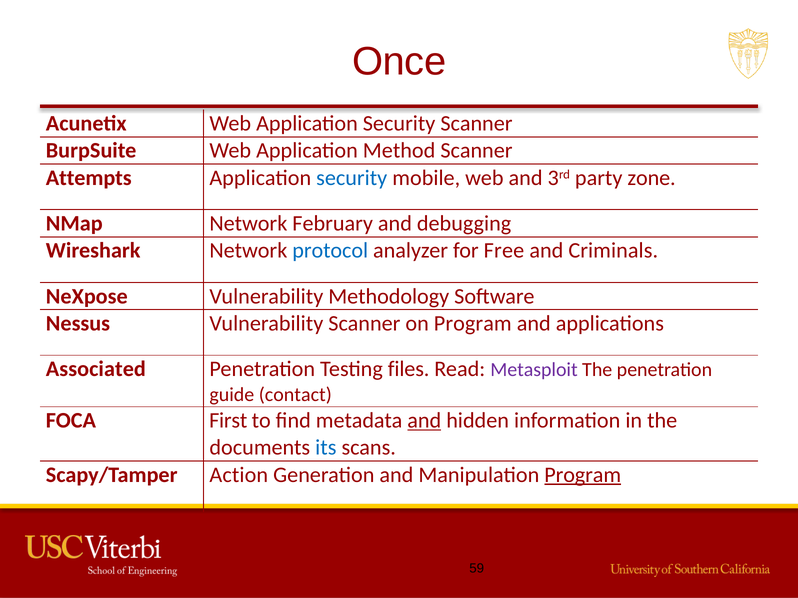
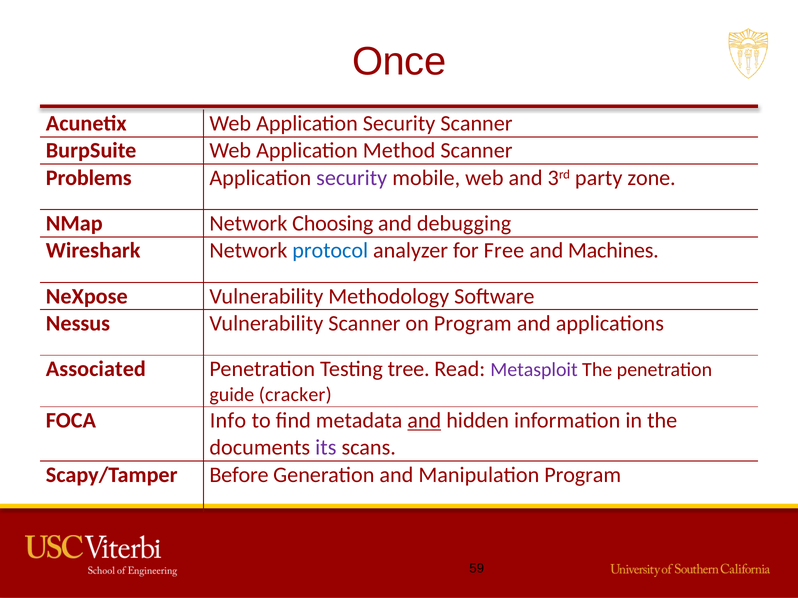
Attempts: Attempts -> Problems (89, 178)
security colour: blue -> purple (352, 178)
February: February -> Choosing (333, 224)
Criminals: Criminals -> Machines (613, 251)
files: files -> tree (409, 369)
contact: contact -> cracker (295, 395)
First: First -> Info (228, 421)
its colour: blue -> purple (326, 448)
Action: Action -> Before (239, 475)
Program underline: present -> none (583, 475)
